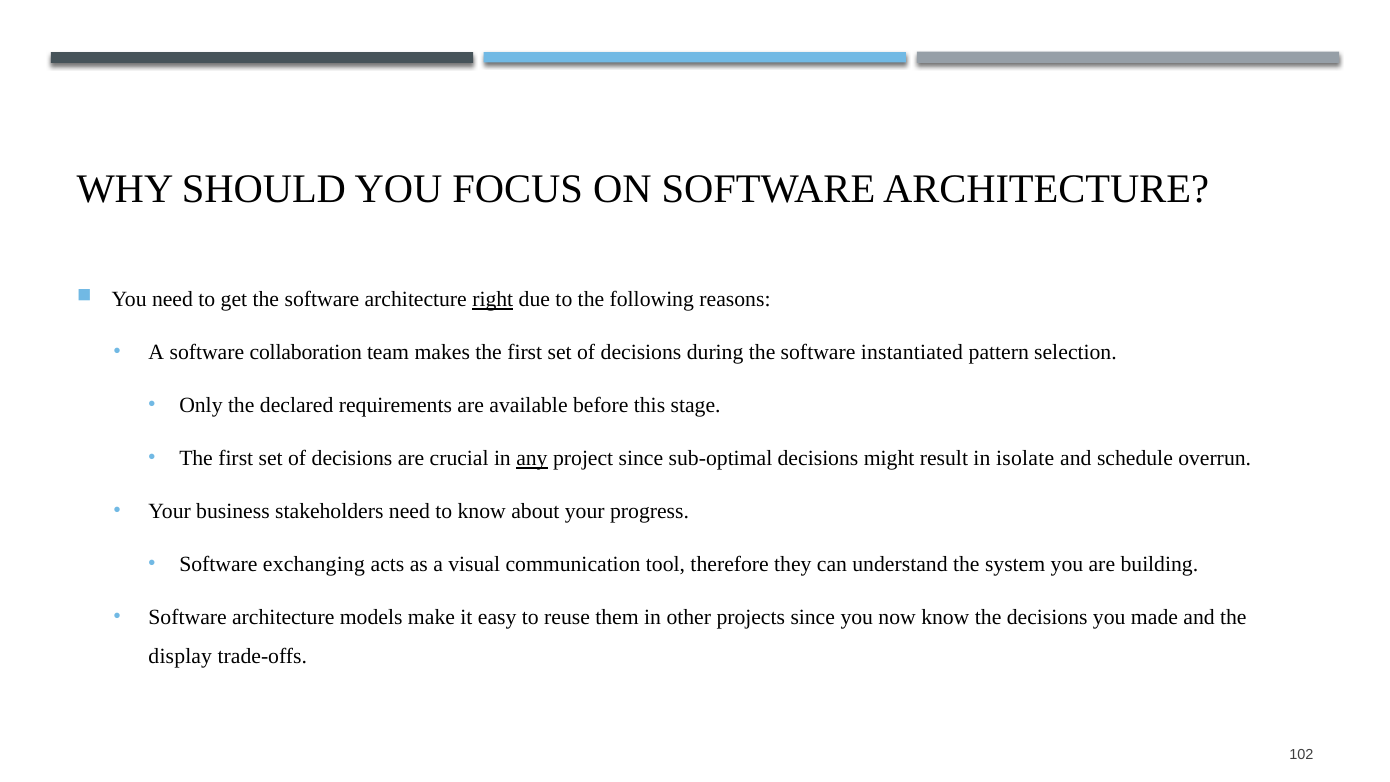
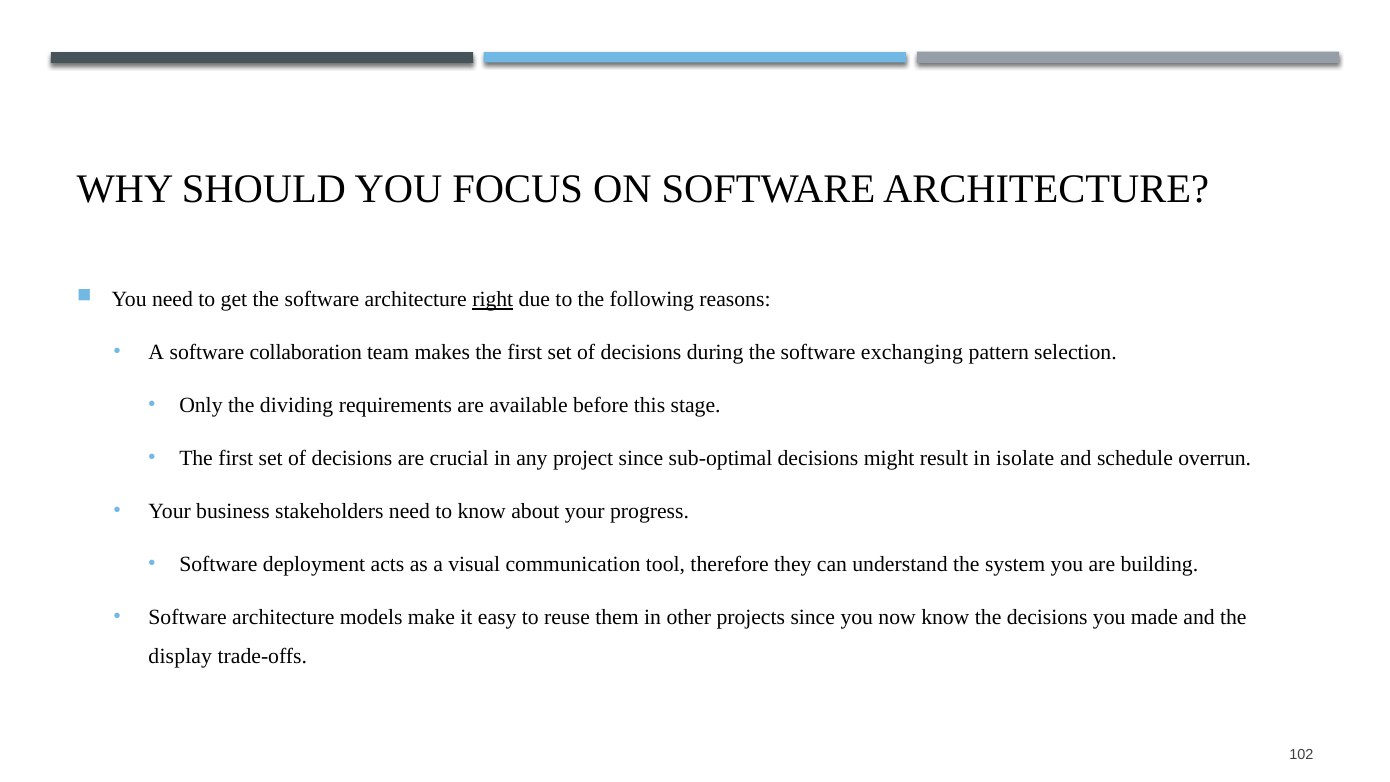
instantiated: instantiated -> exchanging (912, 353)
declared: declared -> dividing (297, 406)
any underline: present -> none (532, 459)
exchanging: exchanging -> deployment (314, 565)
